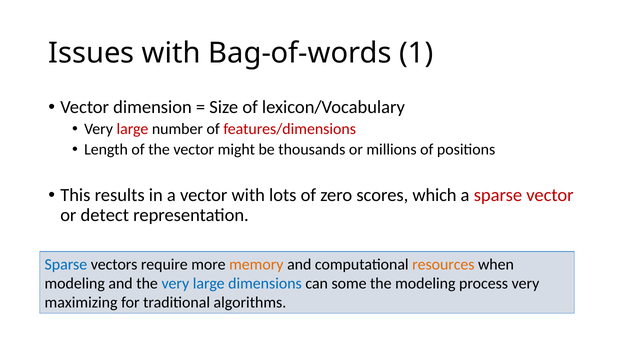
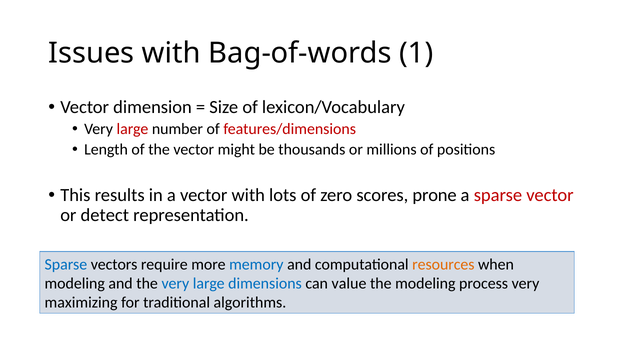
which: which -> prone (435, 195)
memory colour: orange -> blue (256, 265)
some: some -> value (349, 284)
